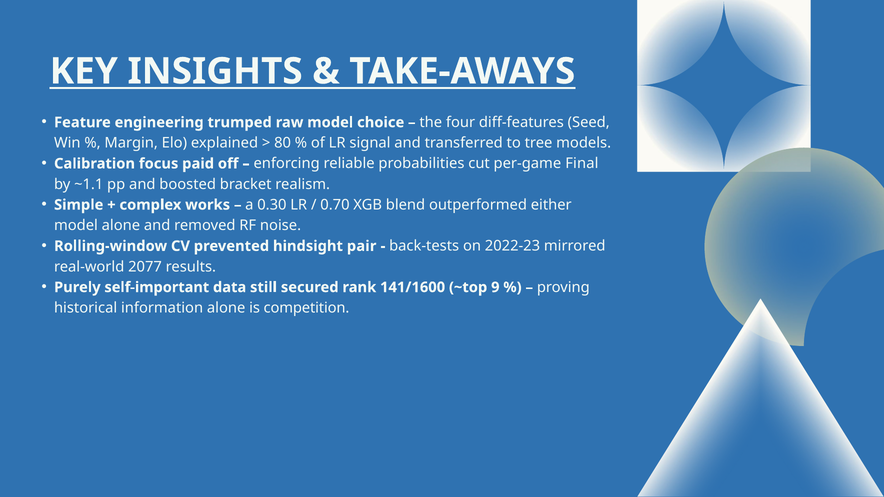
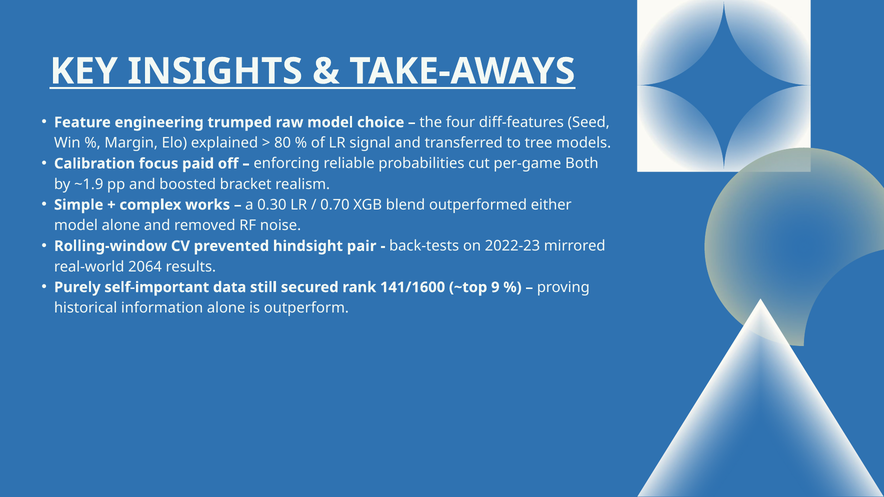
Final: Final -> Both (582, 164)
~1.1: ~1.1 -> ~1.9 (89, 184)
2077: 2077 -> 2064 (145, 267)
competition: competition -> outperform (306, 308)
